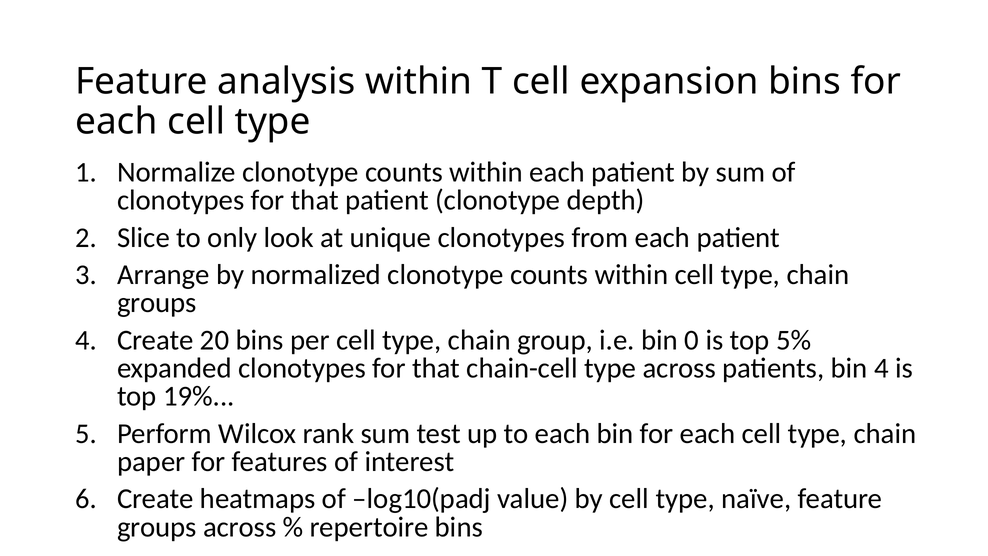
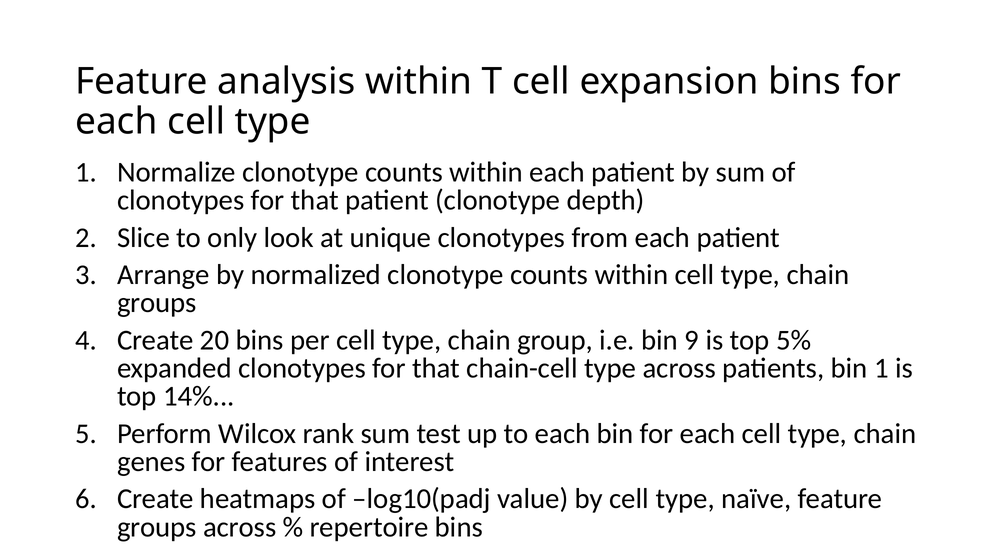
0: 0 -> 9 (692, 340)
bin 4: 4 -> 1 (881, 368)
19%: 19% -> 14% (199, 396)
paper: paper -> genes (151, 461)
